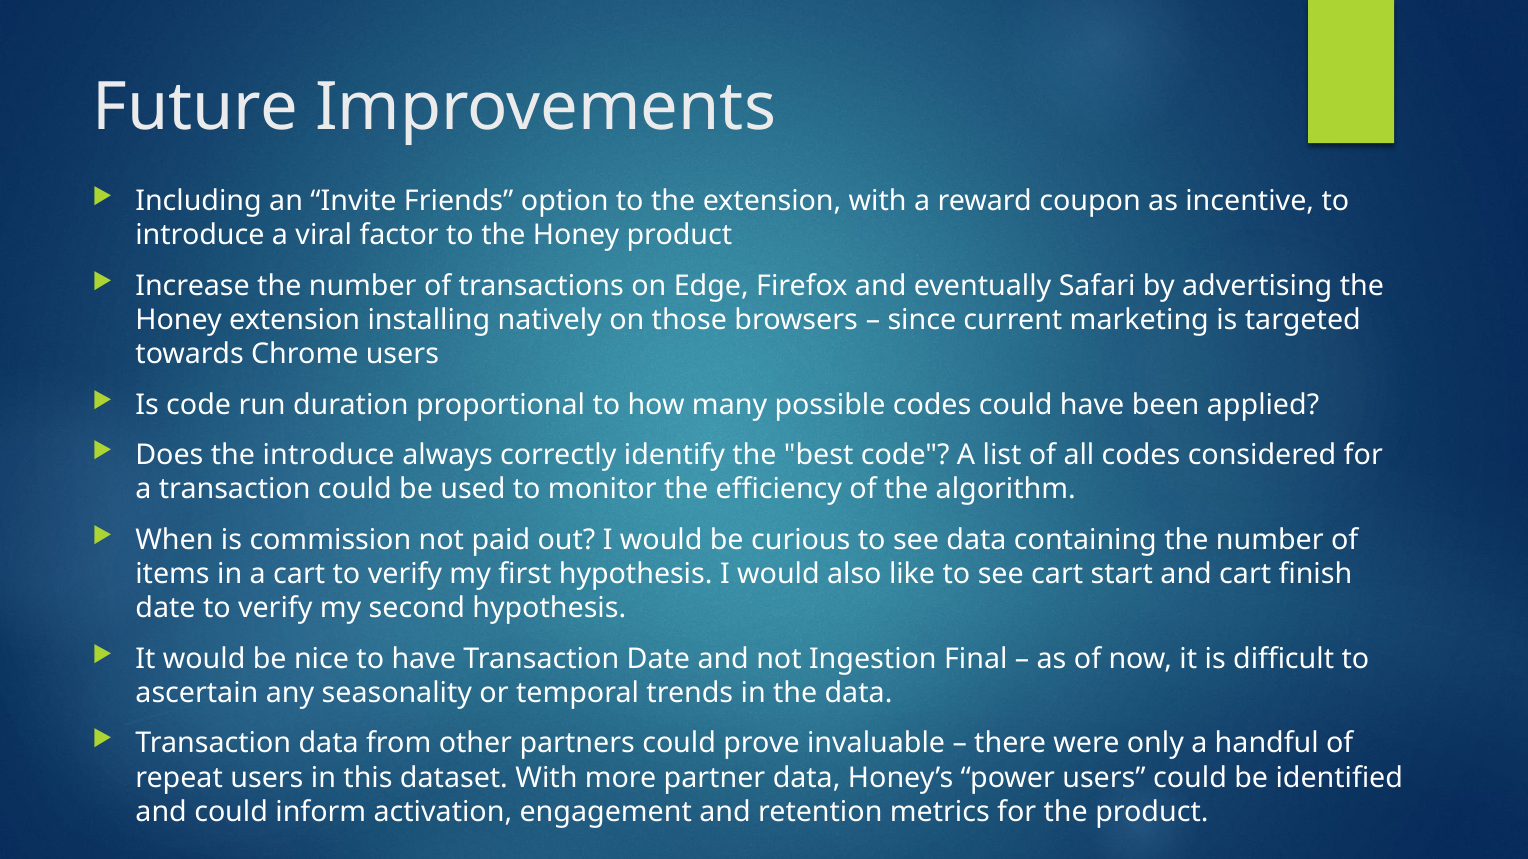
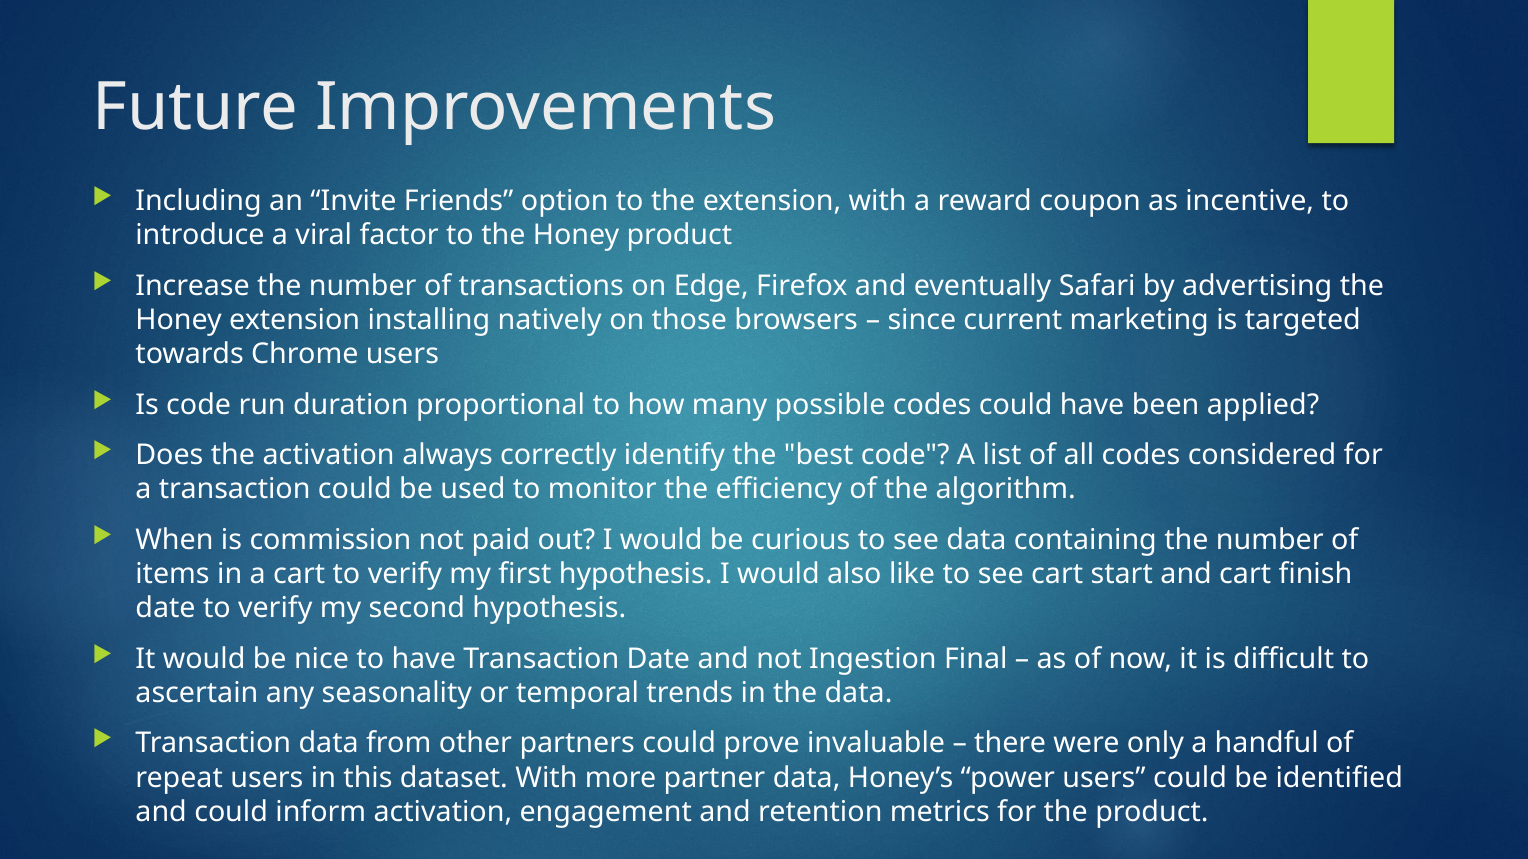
the introduce: introduce -> activation (329, 455)
